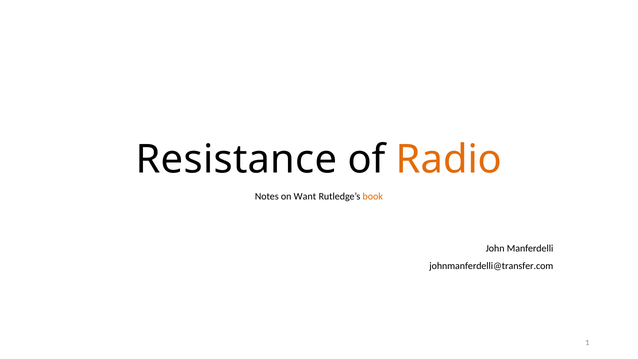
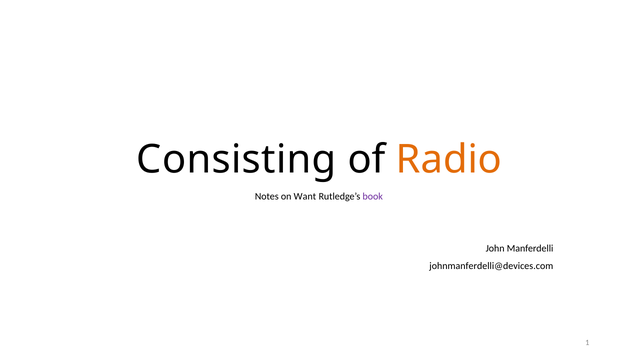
Resistance: Resistance -> Consisting (236, 159)
book colour: orange -> purple (373, 196)
johnmanferdelli@transfer.com: johnmanferdelli@transfer.com -> johnmanferdelli@devices.com (491, 266)
